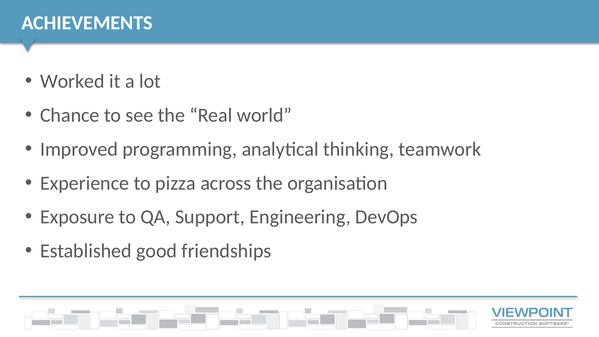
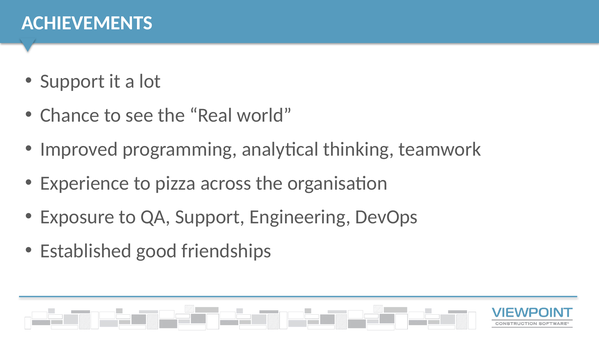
Worked: Worked -> Support (72, 81)
